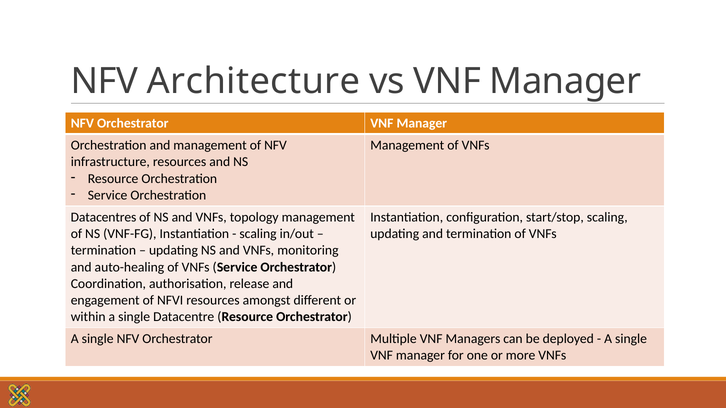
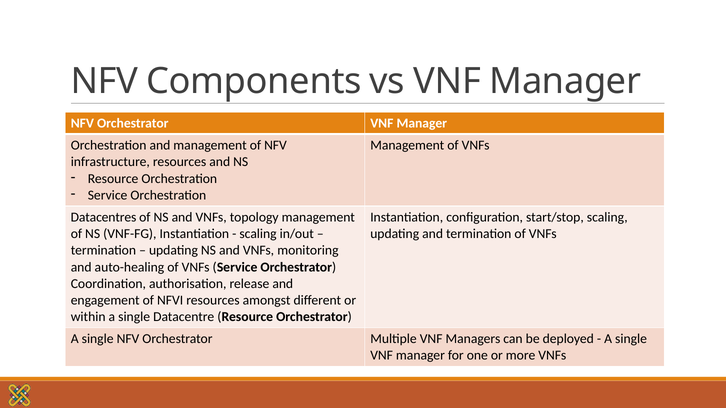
Architecture: Architecture -> Components (254, 81)
